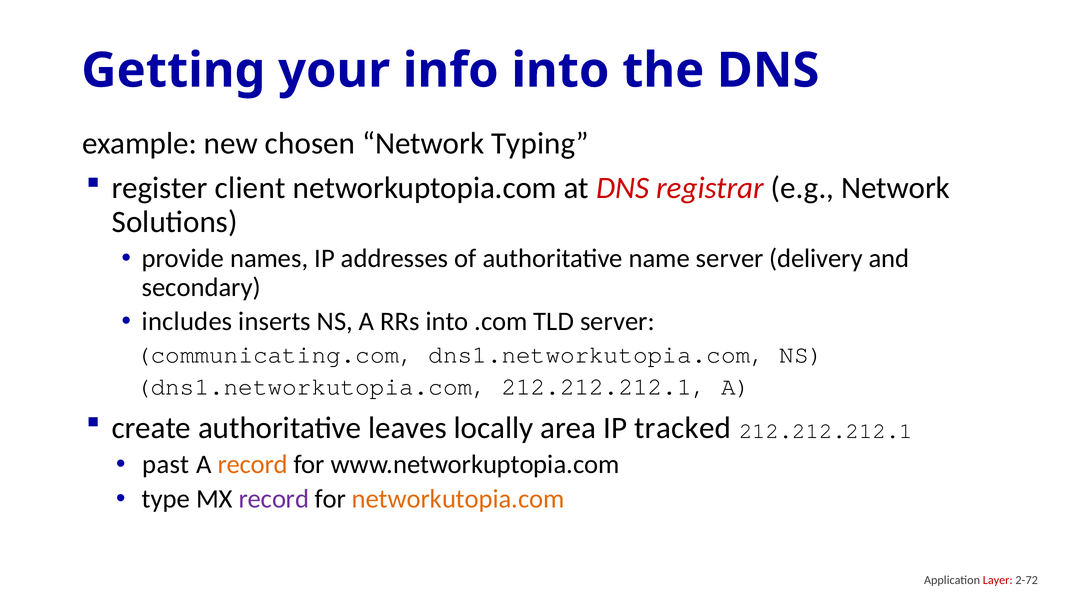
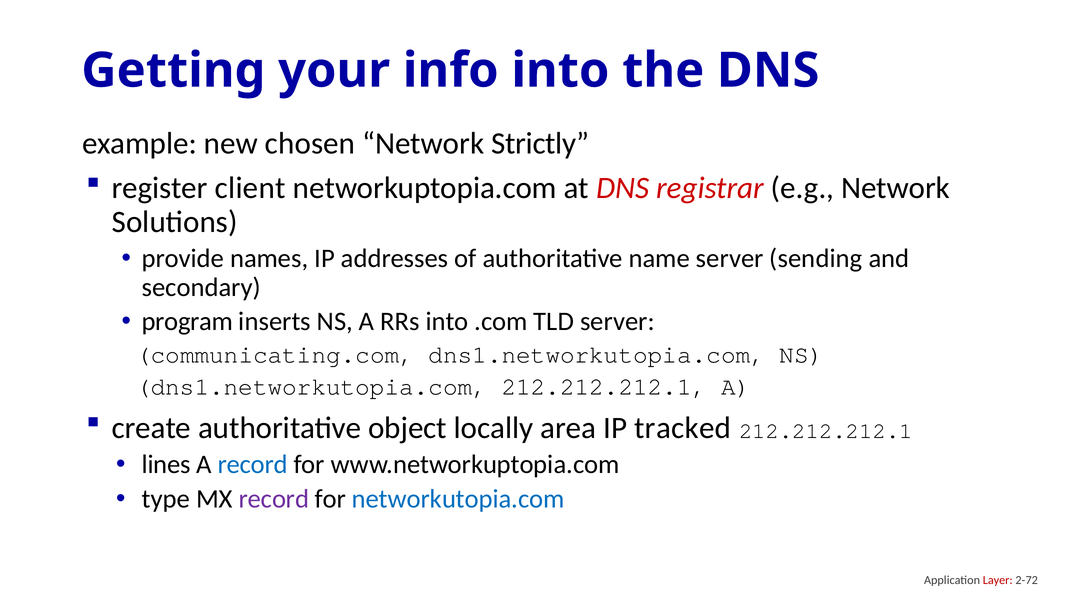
Typing: Typing -> Strictly (540, 143)
delivery: delivery -> sending (816, 258)
includes: includes -> program (187, 321)
leaves: leaves -> object (408, 428)
past: past -> lines (166, 464)
record colour: orange -> blue (253, 464)
networkutopia.com colour: orange -> blue (458, 499)
